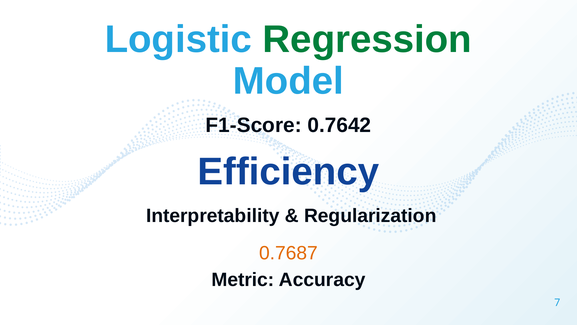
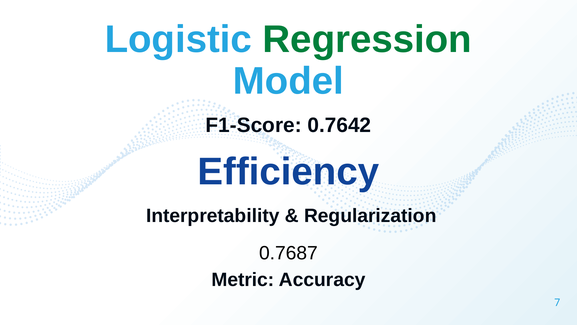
0.7687 colour: orange -> black (288, 253)
